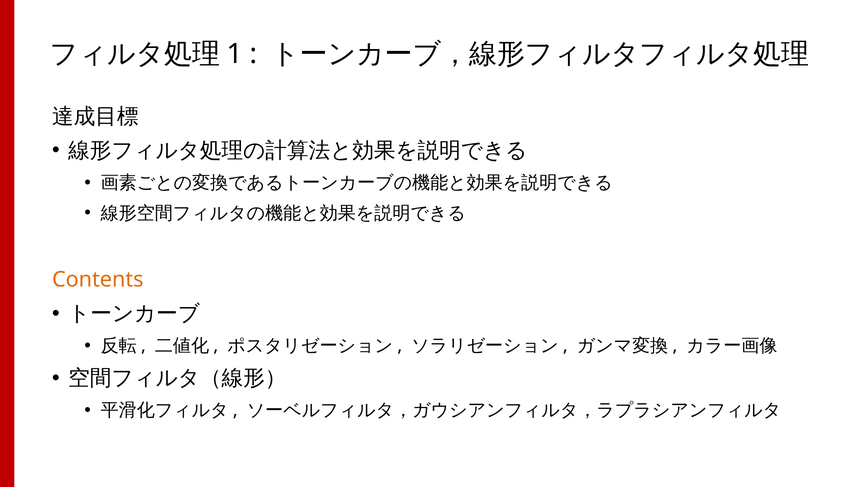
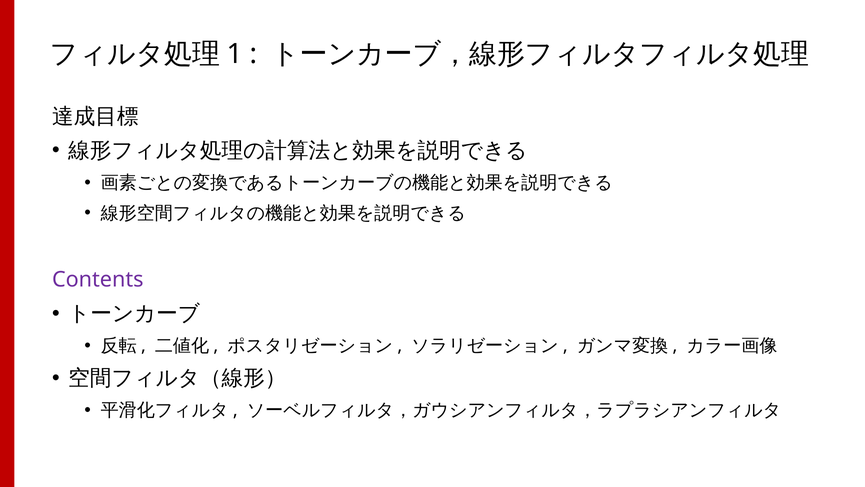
Contents colour: orange -> purple (98, 279)
